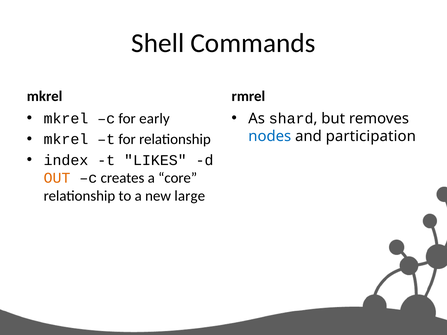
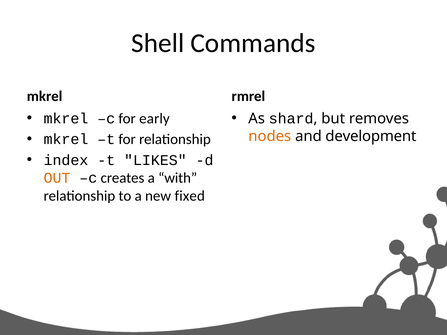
nodes colour: blue -> orange (270, 136)
participation: participation -> development (371, 136)
core: core -> with (178, 178)
large: large -> fixed (190, 196)
